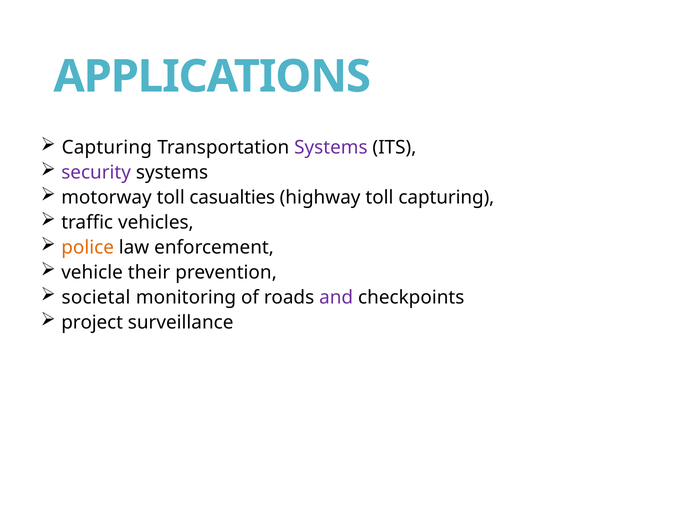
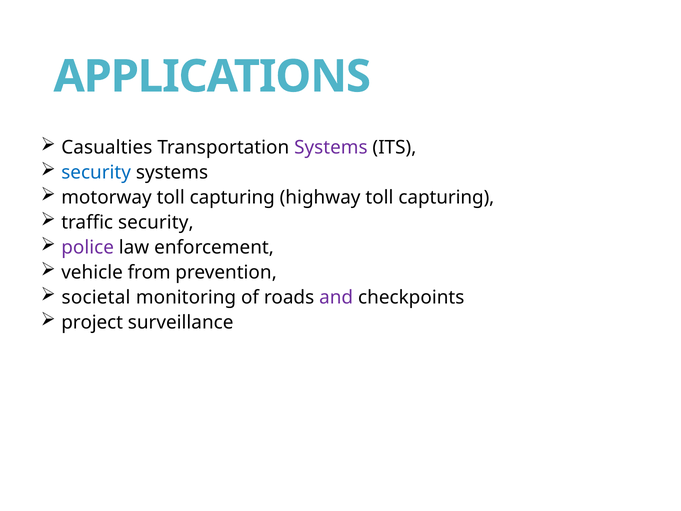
Capturing: Capturing -> Casualties (107, 147)
security colour: purple -> blue (96, 172)
motorway toll casualties: casualties -> capturing (232, 197)
traffic vehicles: vehicles -> security (156, 222)
police colour: orange -> purple (88, 247)
their: their -> from (149, 272)
